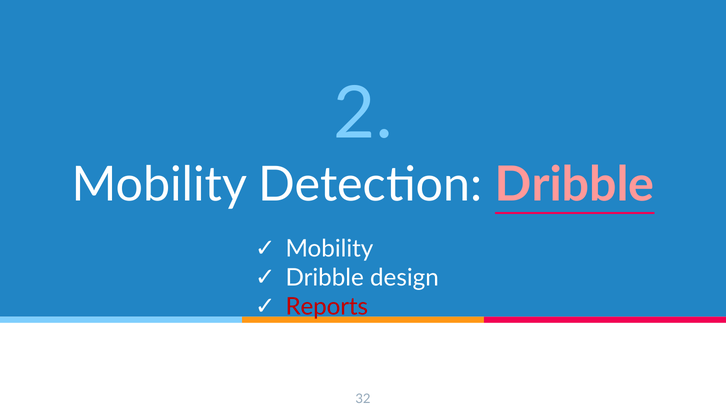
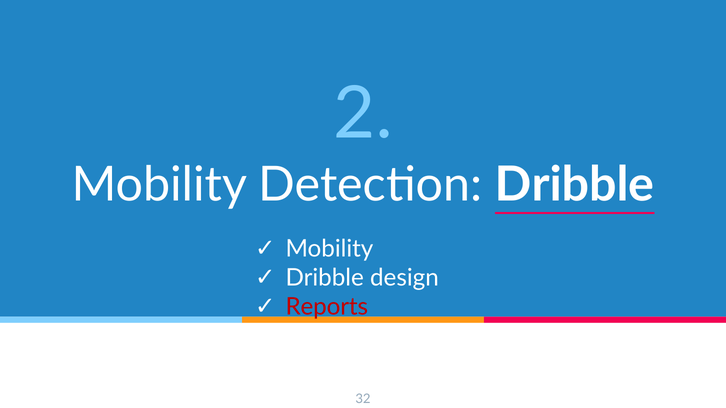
Dribble colour: pink -> white (575, 185)
